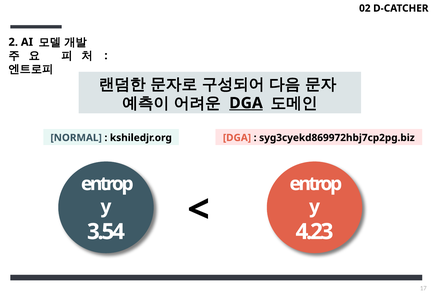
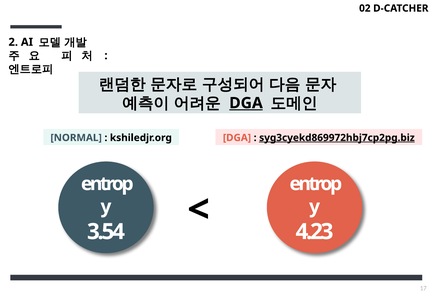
syg3cyekd869972hbj7cp2pg.biz underline: none -> present (337, 138)
